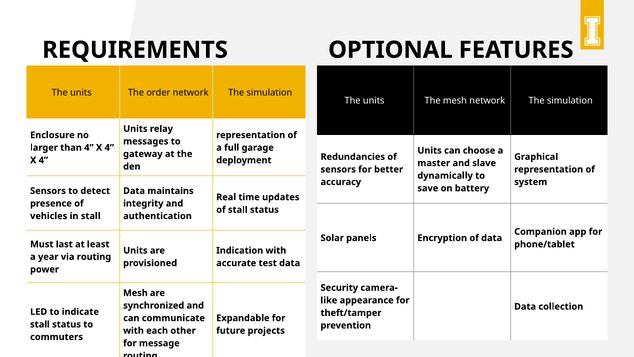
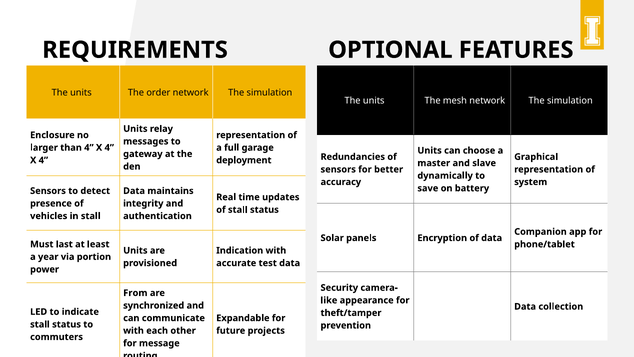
via routing: routing -> portion (94, 257)
Mesh: Mesh -> From (135, 293)
